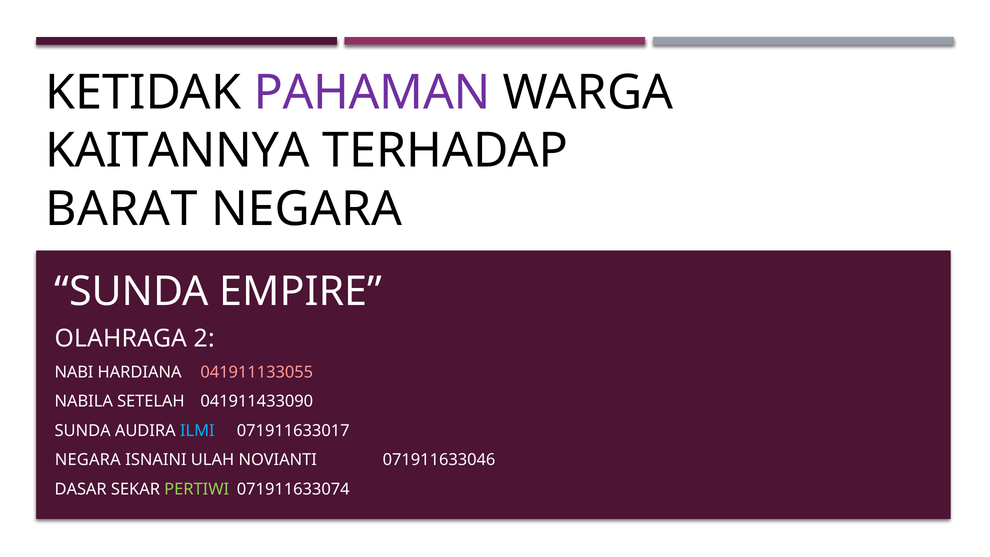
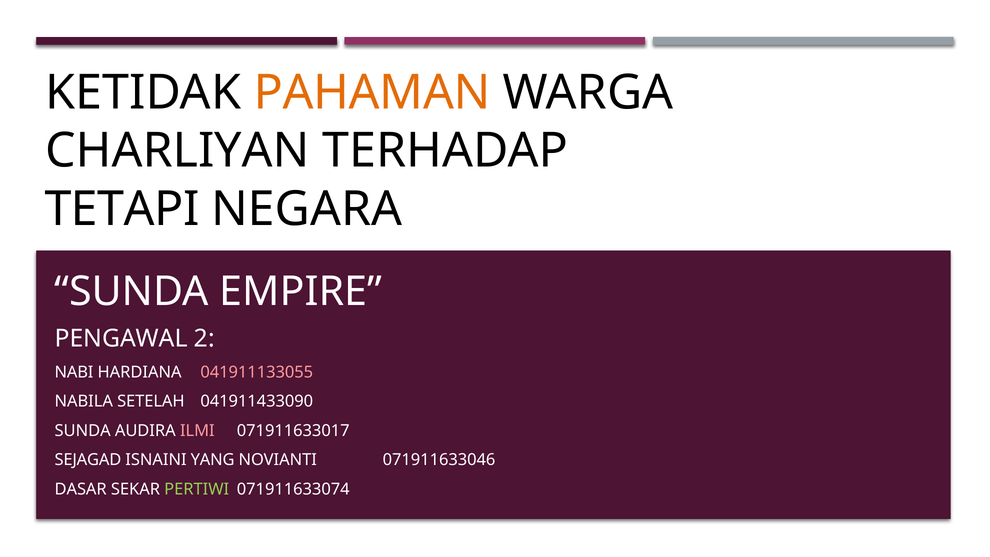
PAHAMAN colour: purple -> orange (372, 93)
KAITANNYA: KAITANNYA -> CHARLIYAN (177, 151)
BARAT: BARAT -> TETAPI (122, 209)
OLAHRAGA: OLAHRAGA -> PENGAWAL (121, 338)
ILMI colour: light blue -> pink (197, 431)
NEGARA: NEGARA -> SEJAGAD (88, 460)
ULAH: ULAH -> YANG (213, 460)
